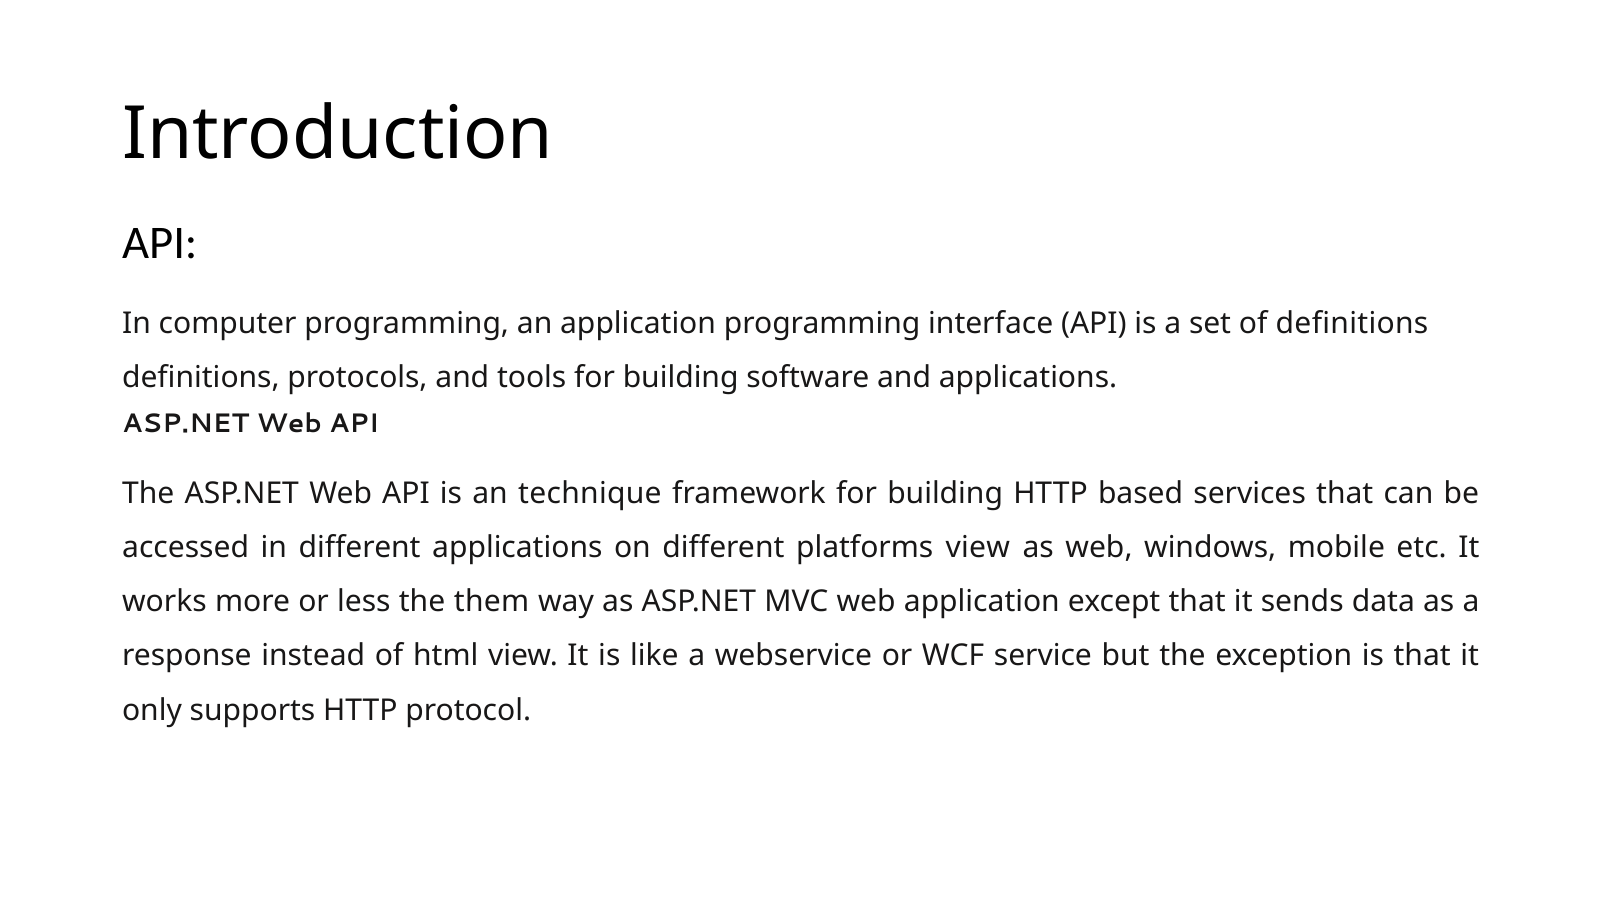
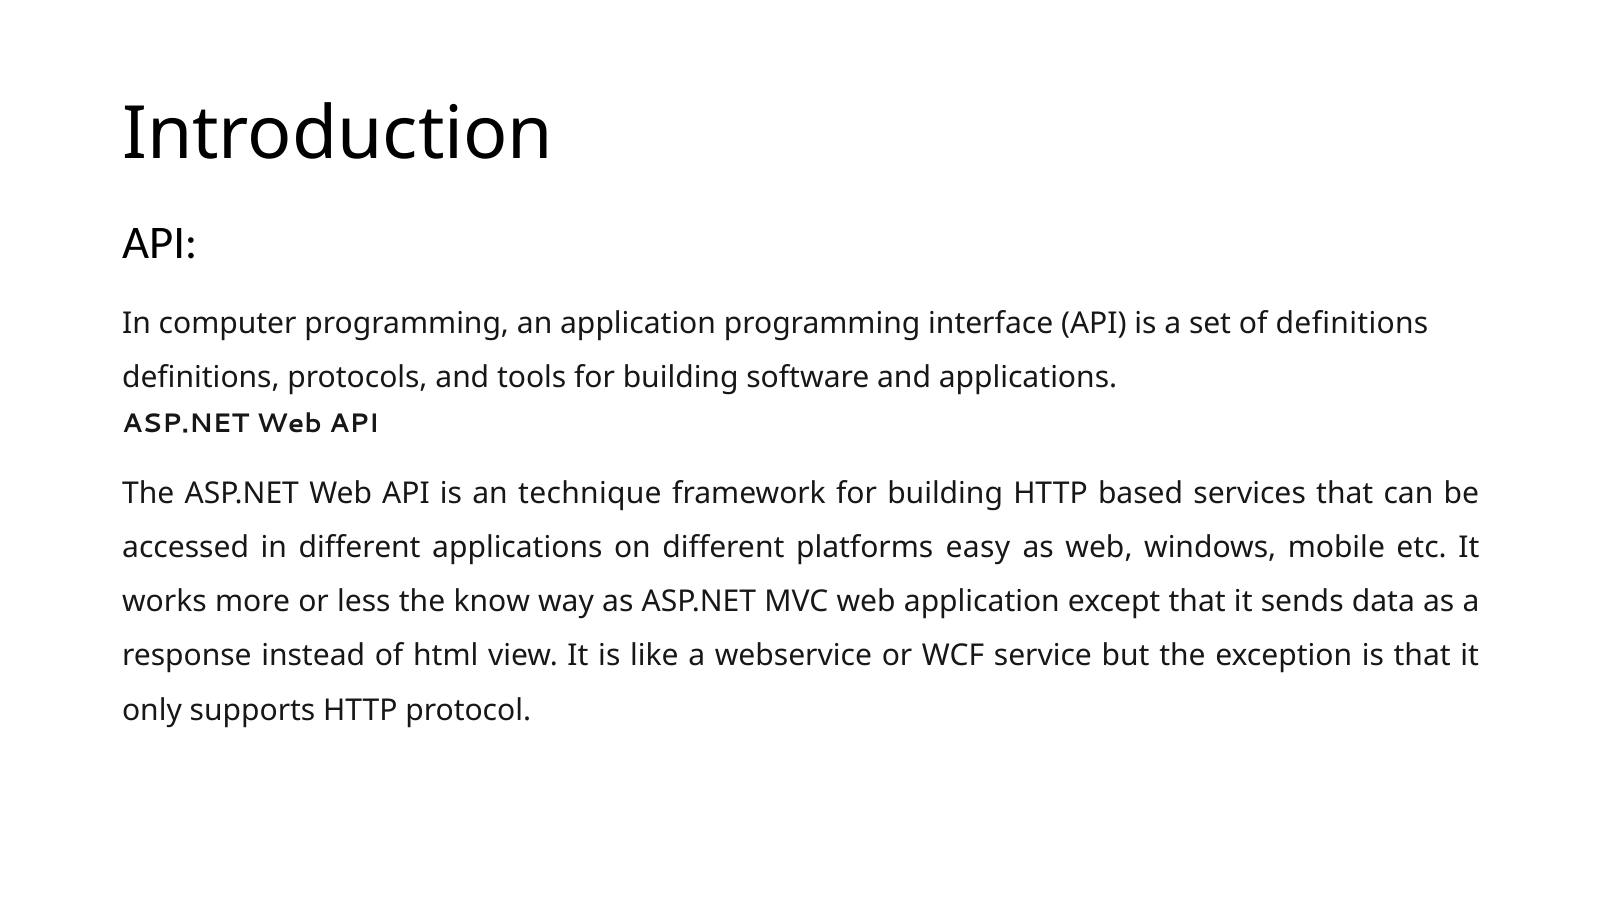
platforms view: view -> easy (978, 548)
them: them -> know (492, 602)
